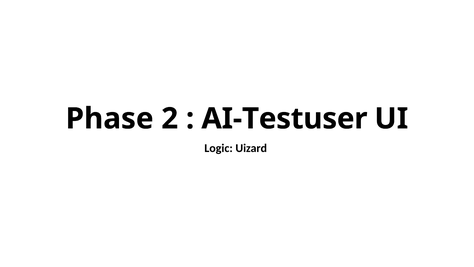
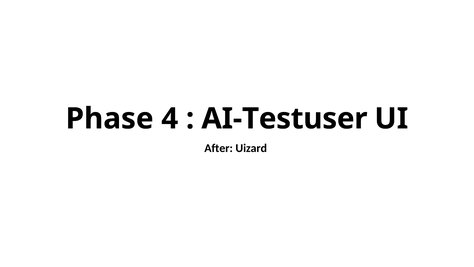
2: 2 -> 4 (170, 118)
Logic: Logic -> After (219, 148)
